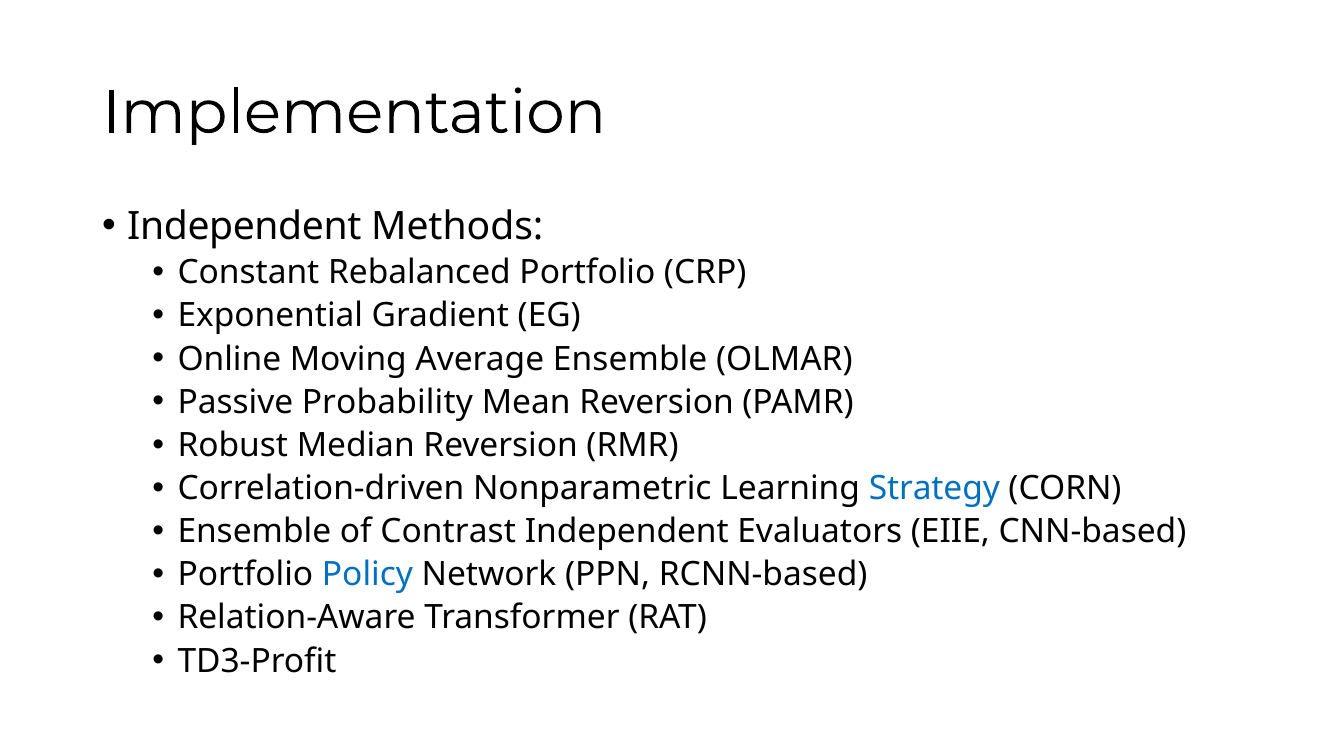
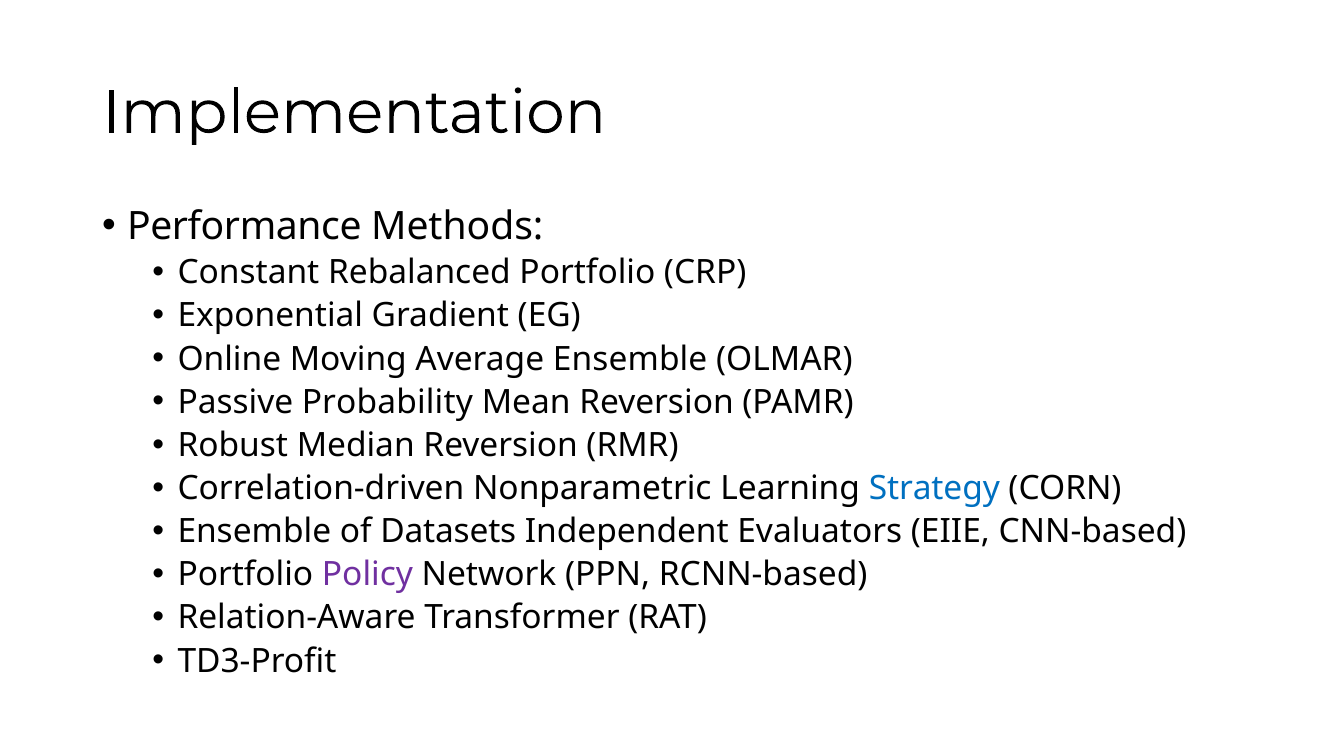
Independent: Independent -> Performance (244, 226)
Contrast: Contrast -> Datasets (448, 531)
Policy colour: blue -> purple (367, 575)
